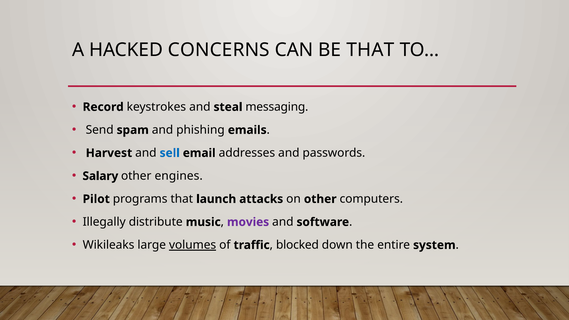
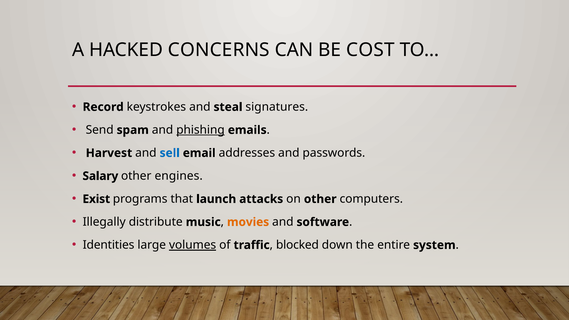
BE THAT: THAT -> COST (370, 50)
messaging: messaging -> signatures (277, 107)
phishing underline: none -> present (200, 130)
Pilot: Pilot -> Exist (96, 199)
movies colour: purple -> orange (248, 222)
Wikileaks: Wikileaks -> Identities (109, 245)
